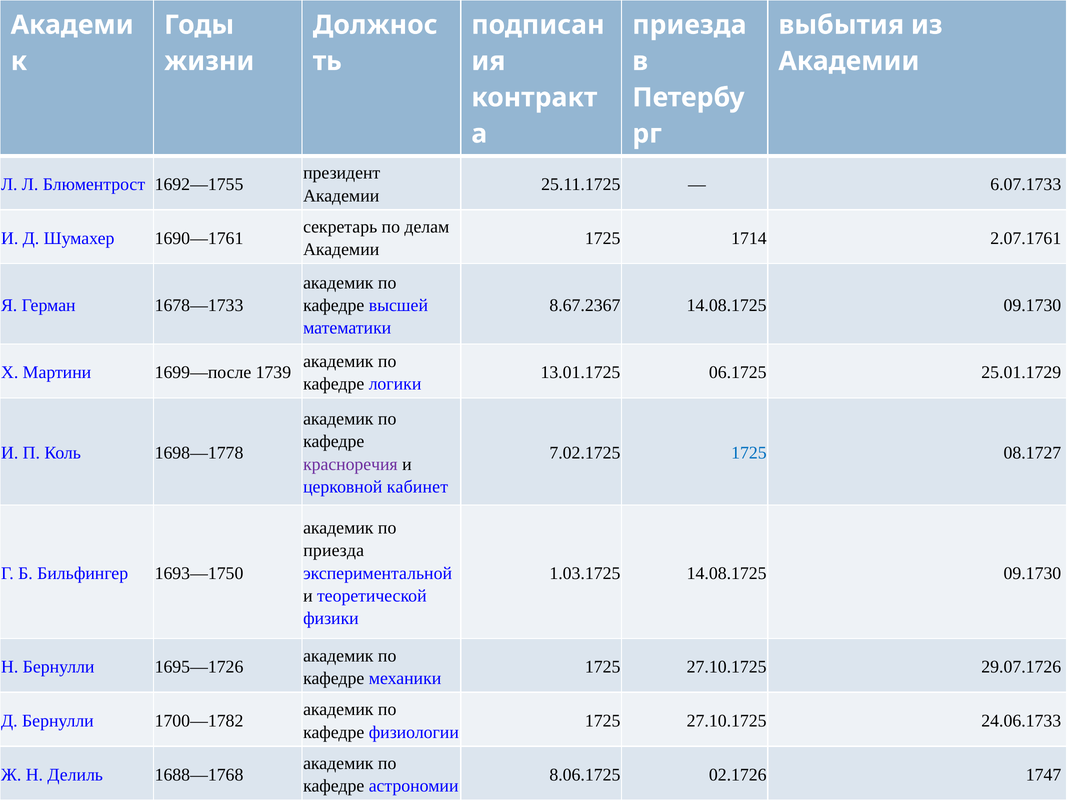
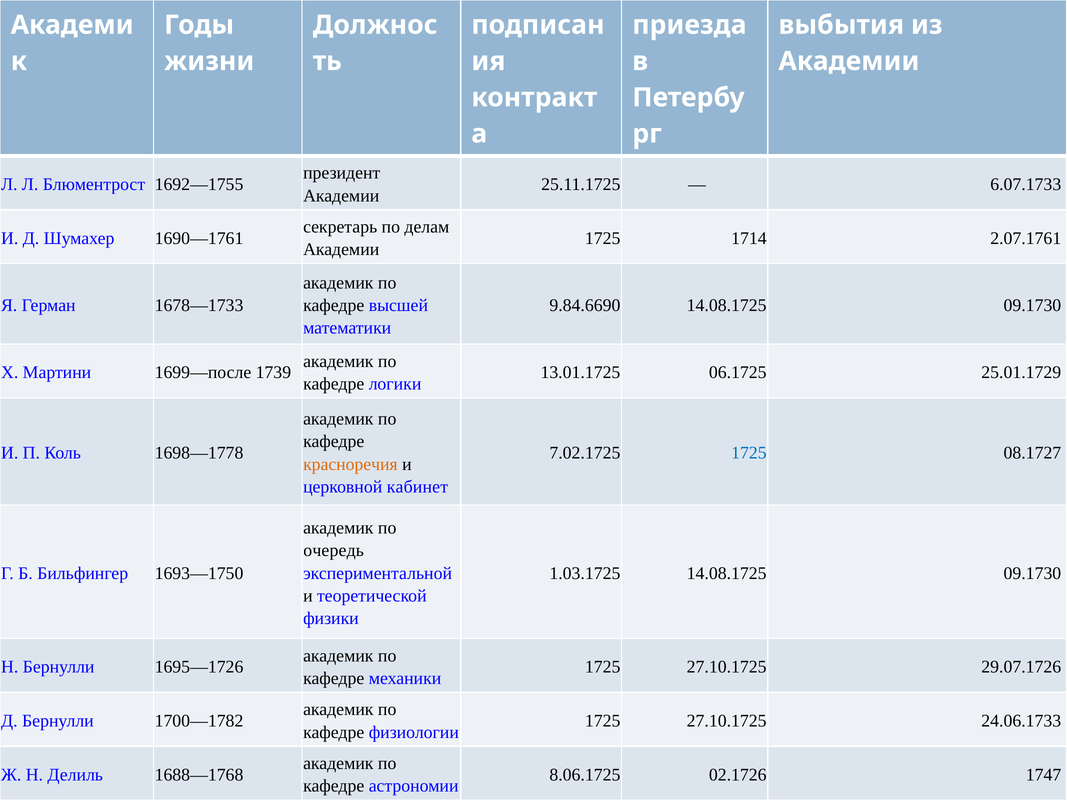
8.67.2367: 8.67.2367 -> 9.84.6690 (585, 305)
красноречия colour: purple -> orange (350, 464)
приезда: приезда -> очередь (334, 551)
